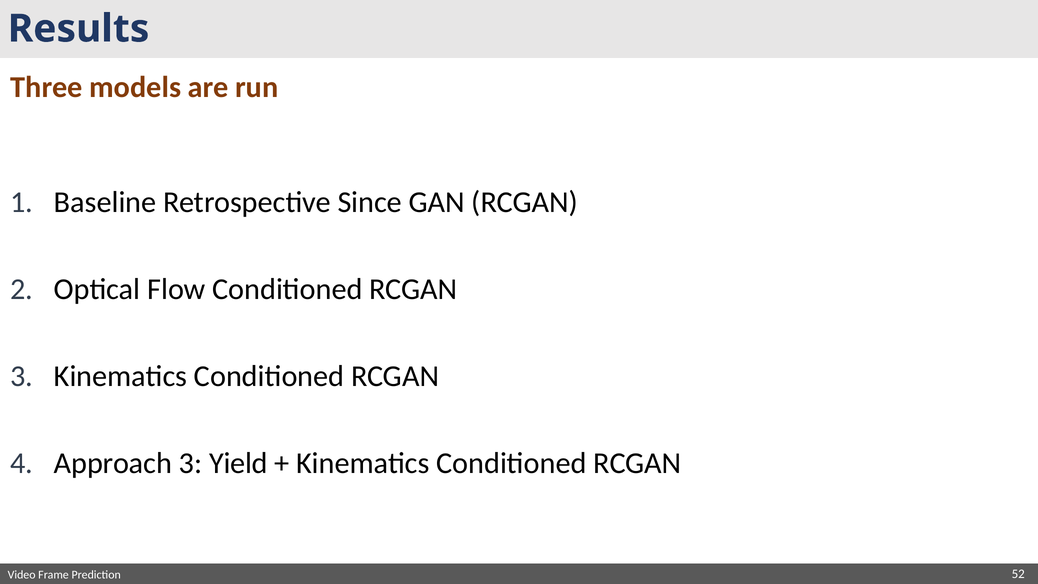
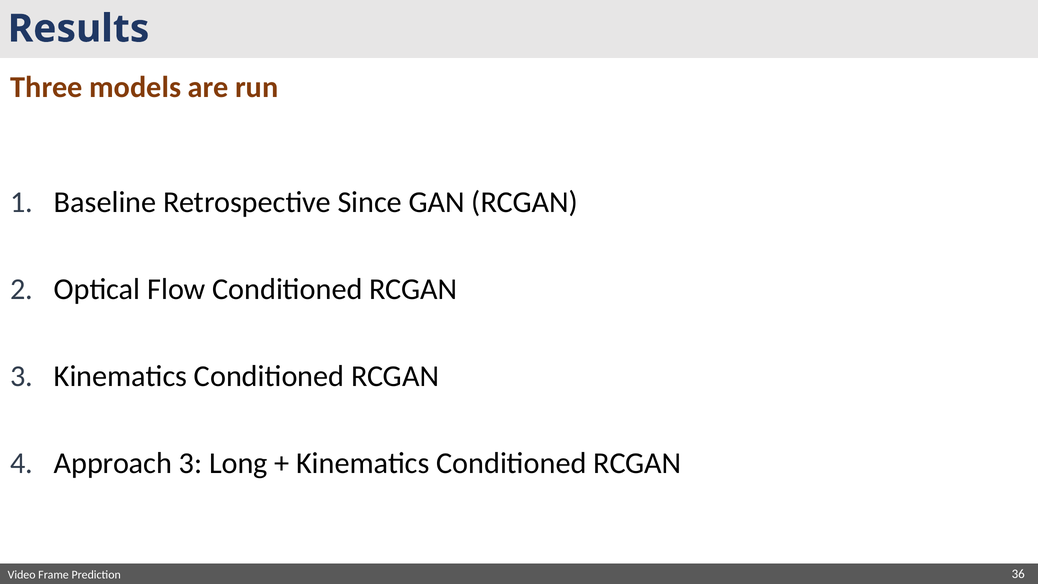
Yield: Yield -> Long (238, 463)
52: 52 -> 36 (1018, 574)
